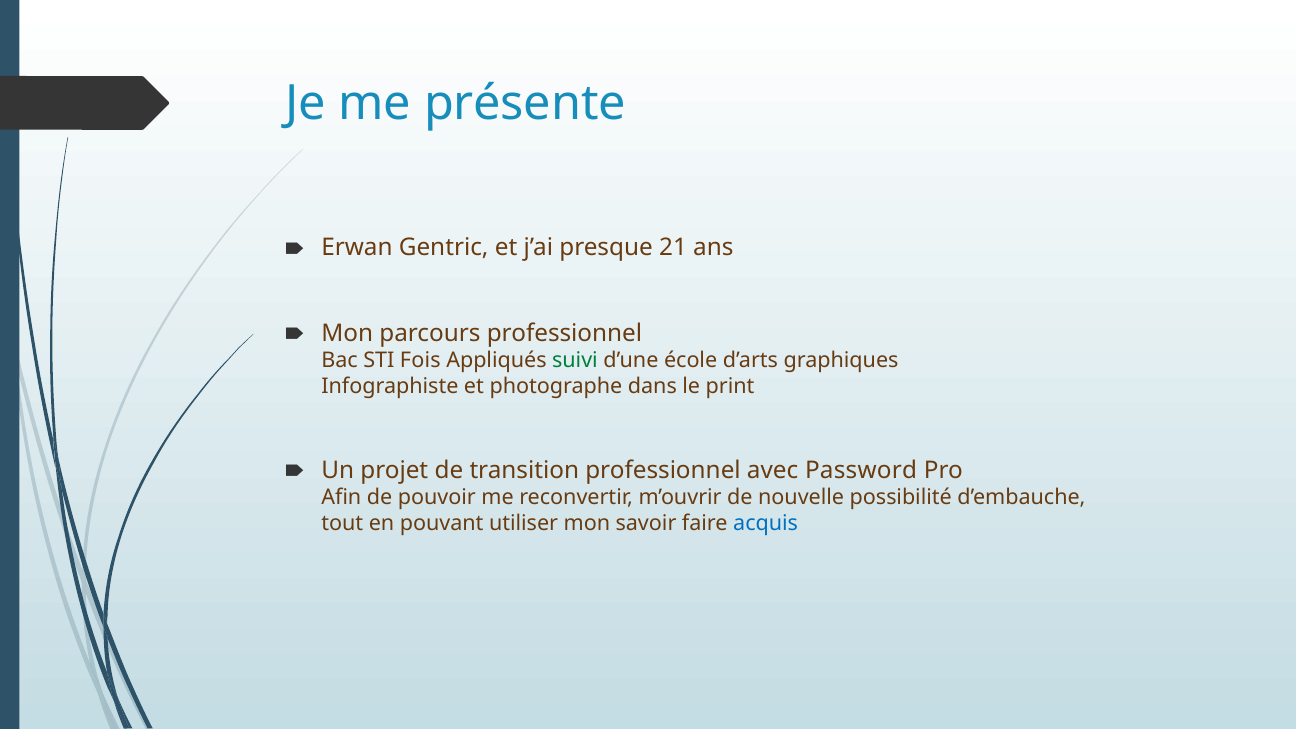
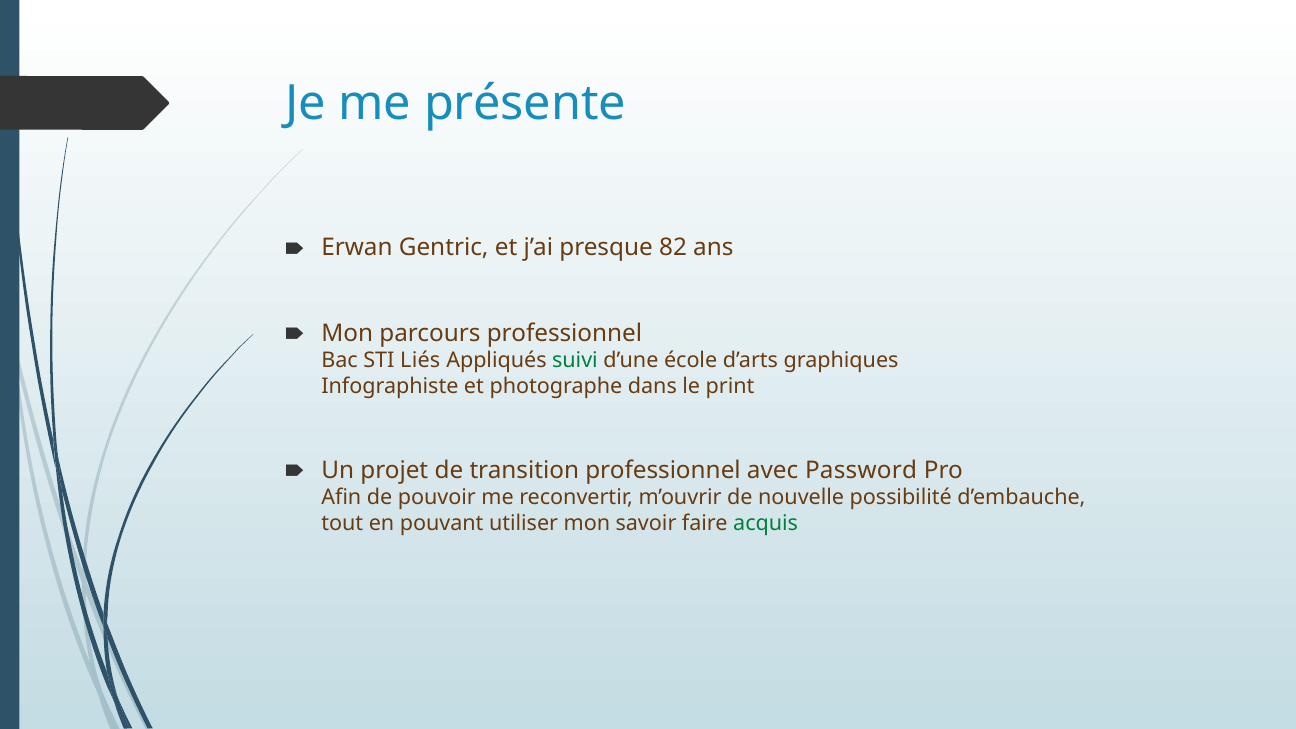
21: 21 -> 82 (673, 248)
Fois: Fois -> Liés (420, 361)
acquis colour: blue -> green (766, 524)
